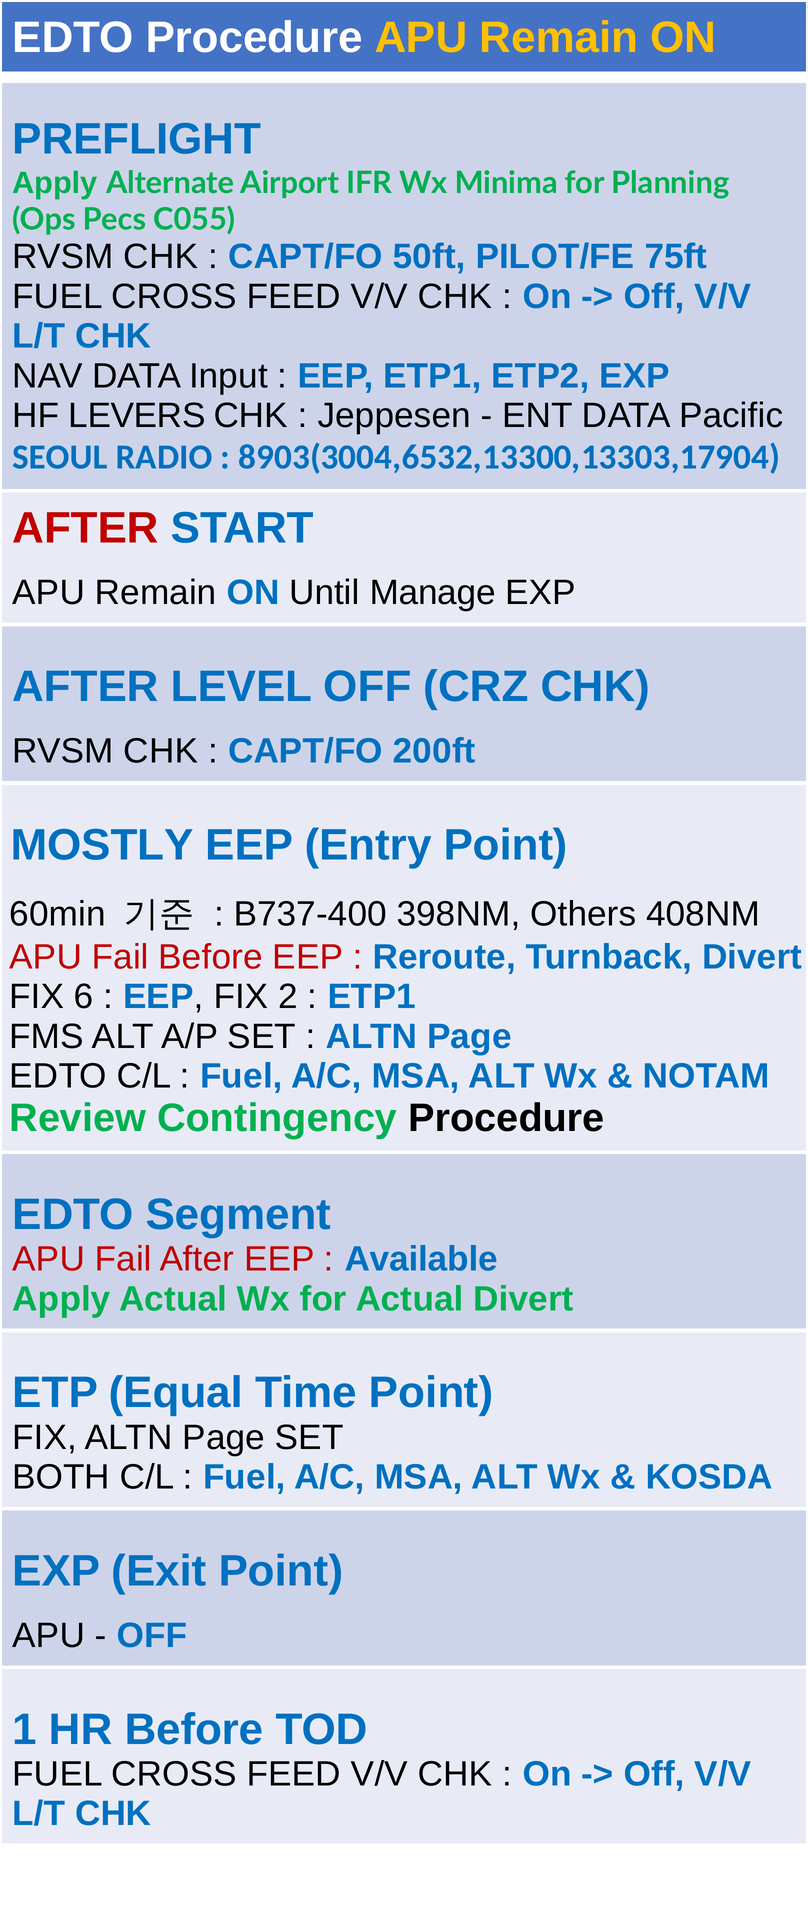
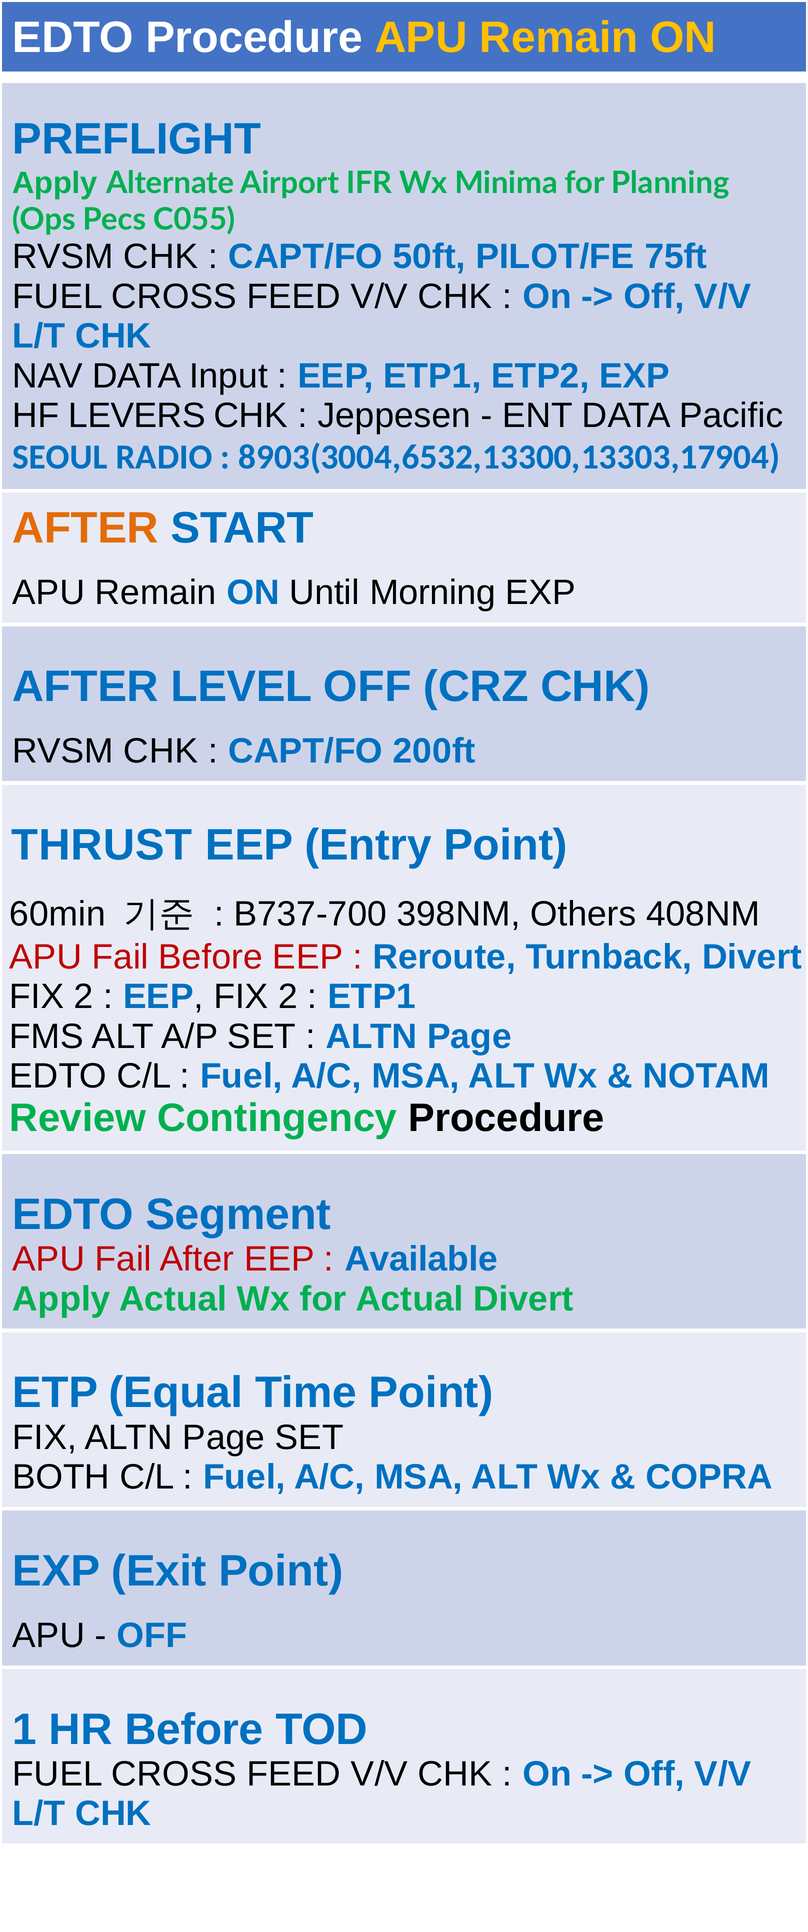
AFTER colour: red -> orange (86, 529)
Manage: Manage -> Morning (433, 593)
MOSTLY: MOSTLY -> THRUST (102, 846)
B737-400: B737-400 -> B737-700 (310, 915)
6: 6 -> 2 (84, 997)
KOSDA: KOSDA -> COPRA (709, 1478)
